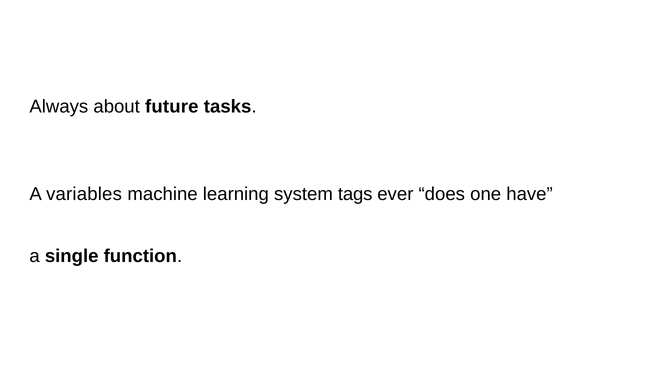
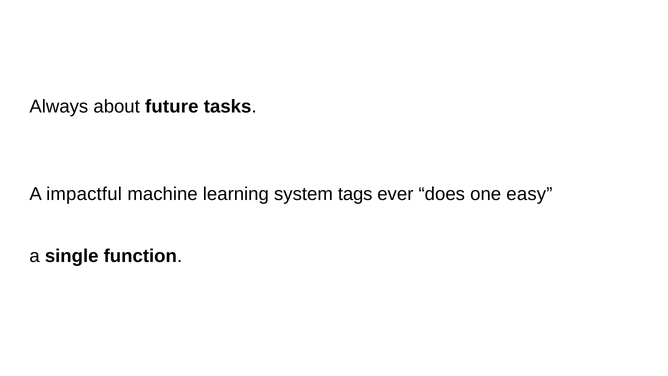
variables: variables -> impactful (84, 194)
have: have -> easy (529, 194)
